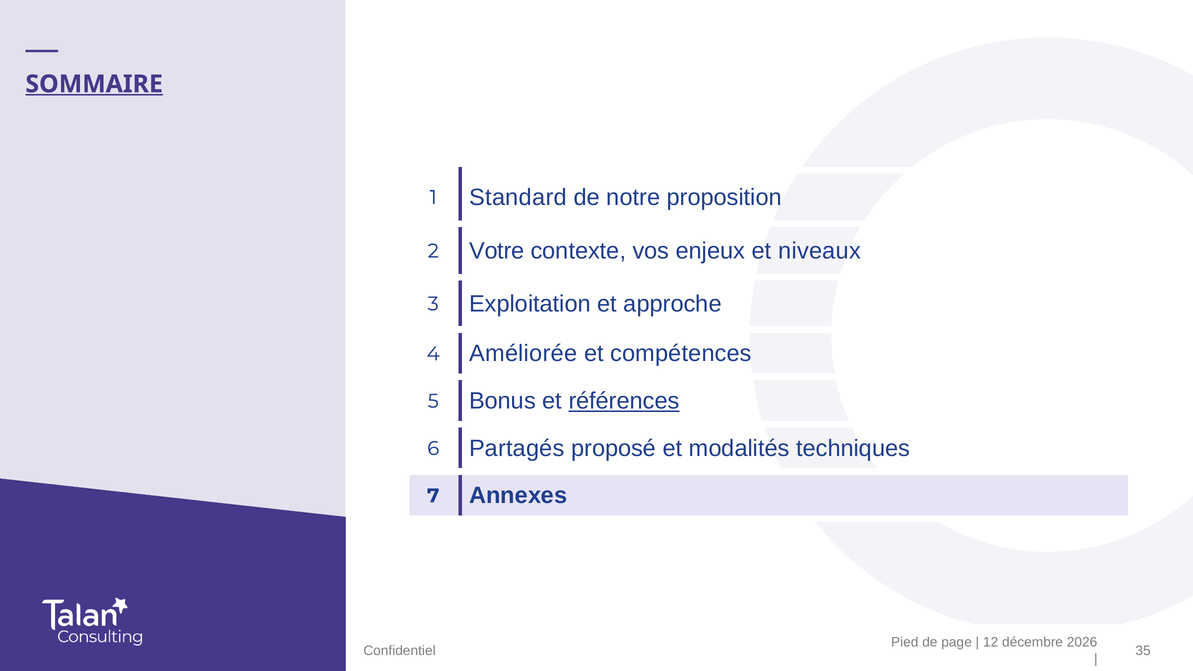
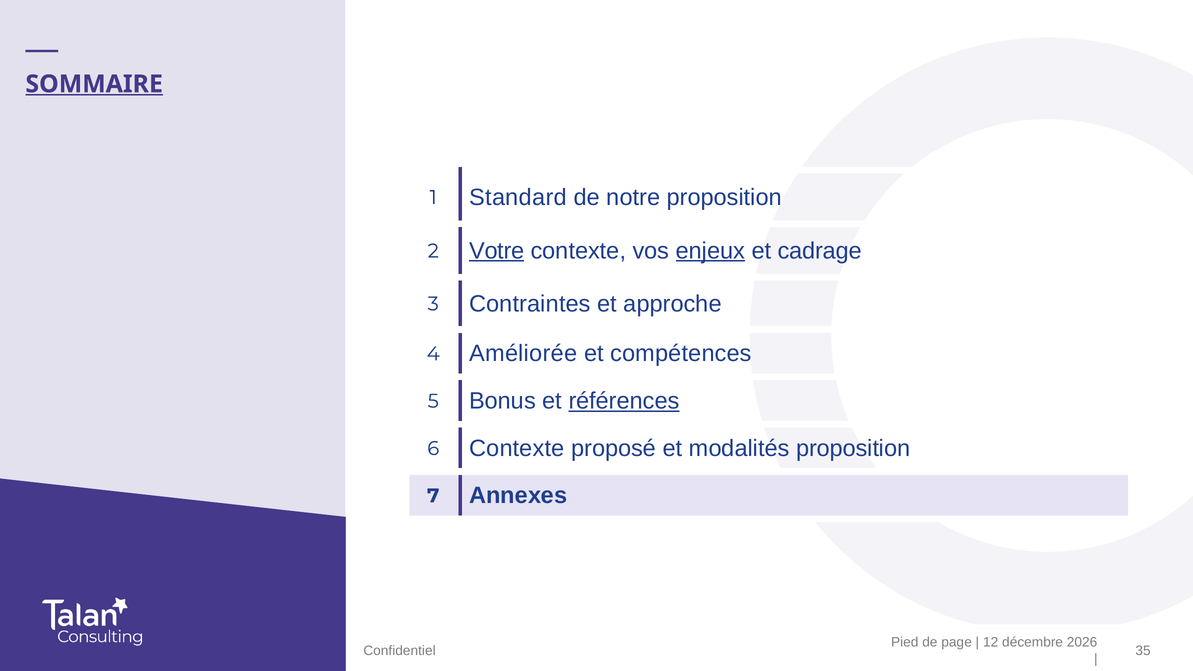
Votre underline: none -> present (497, 251)
enjeux underline: none -> present (711, 251)
niveaux: niveaux -> cadrage (820, 251)
Exploitation: Exploitation -> Contraintes (530, 304)
6 Partagés: Partagés -> Contexte (517, 448)
modalités techniques: techniques -> proposition (853, 448)
